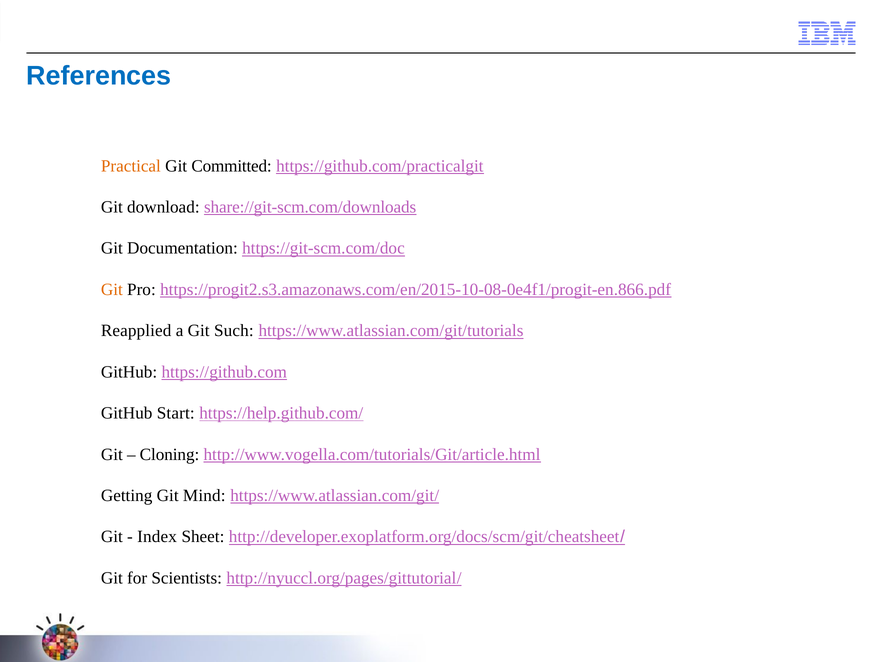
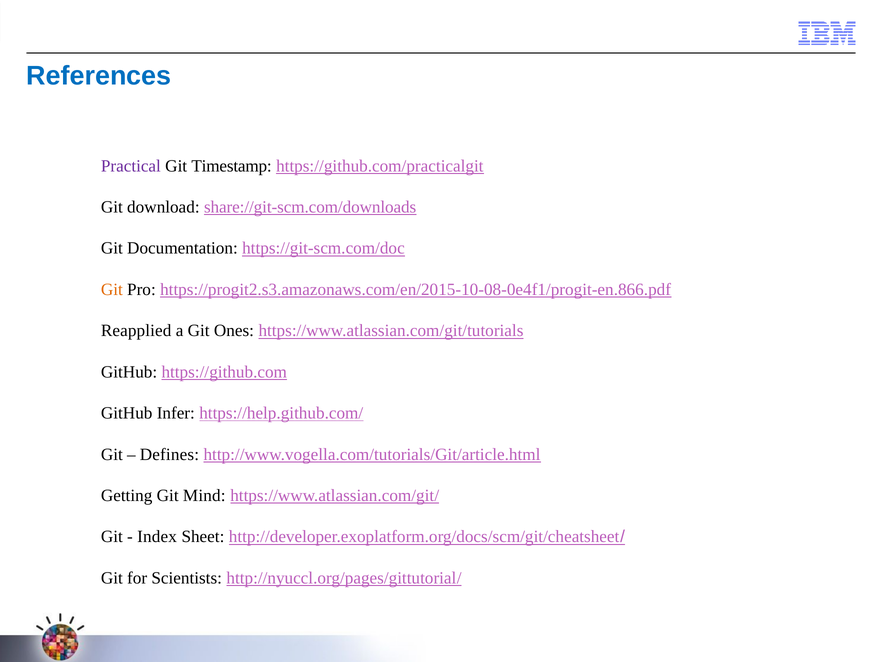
Practical colour: orange -> purple (131, 166)
Committed: Committed -> Timestamp (232, 166)
Such: Such -> Ones (234, 330)
Start: Start -> Infer (176, 413)
Cloning: Cloning -> Defines (169, 454)
